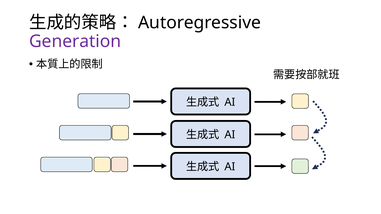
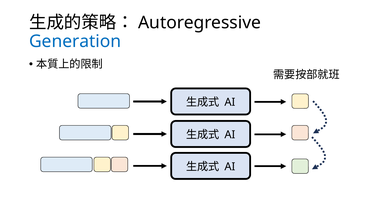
Generation colour: purple -> blue (75, 41)
